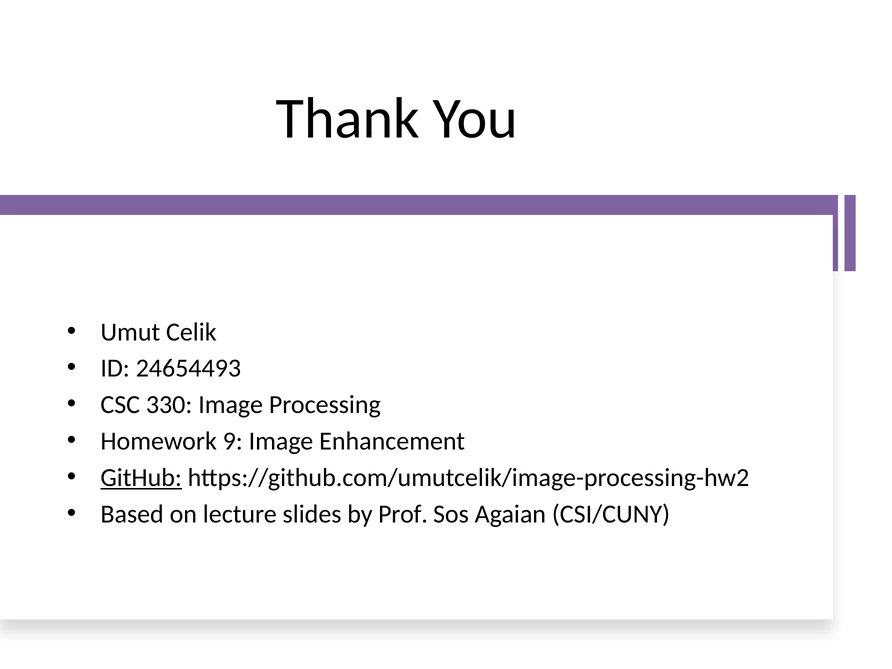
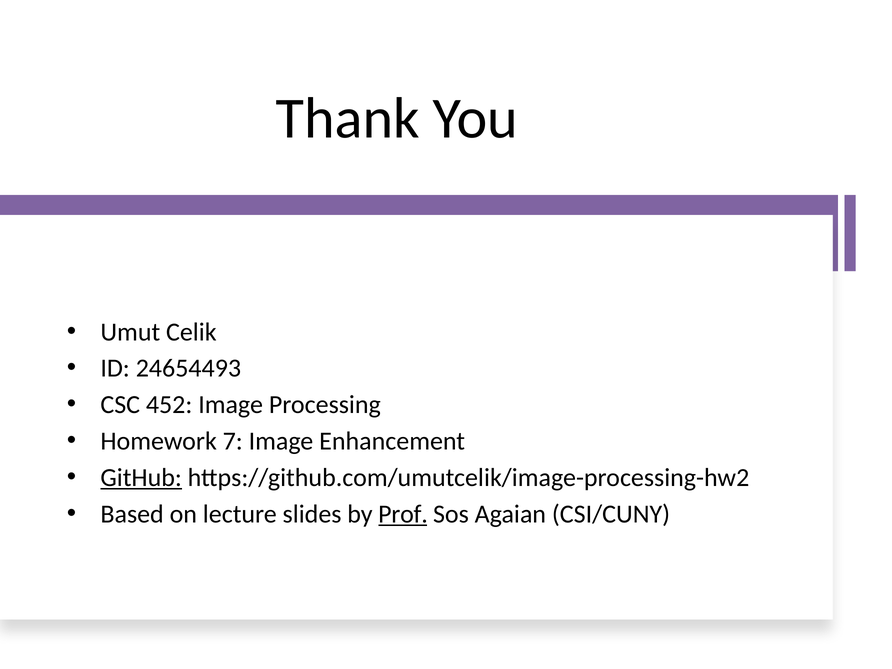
330: 330 -> 452 (169, 405)
9: 9 -> 7 (233, 441)
Prof underline: none -> present (403, 514)
